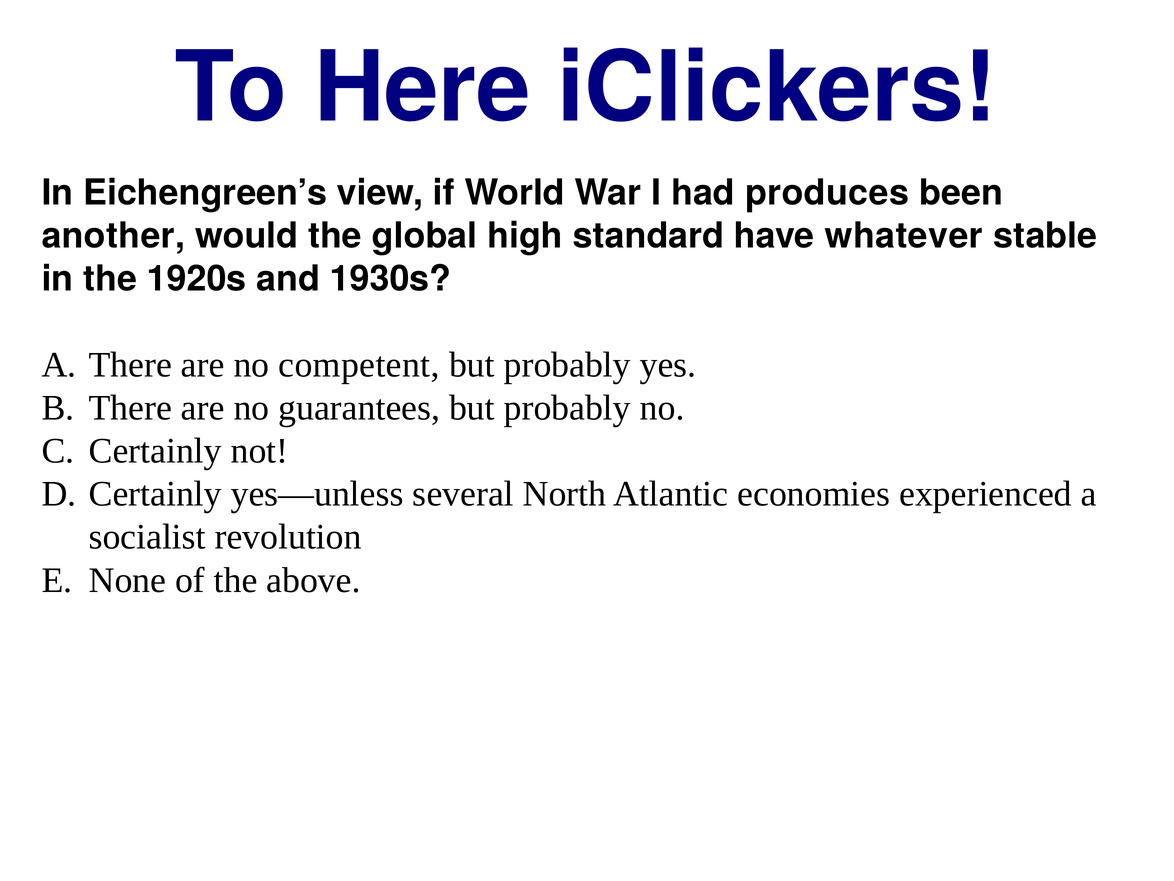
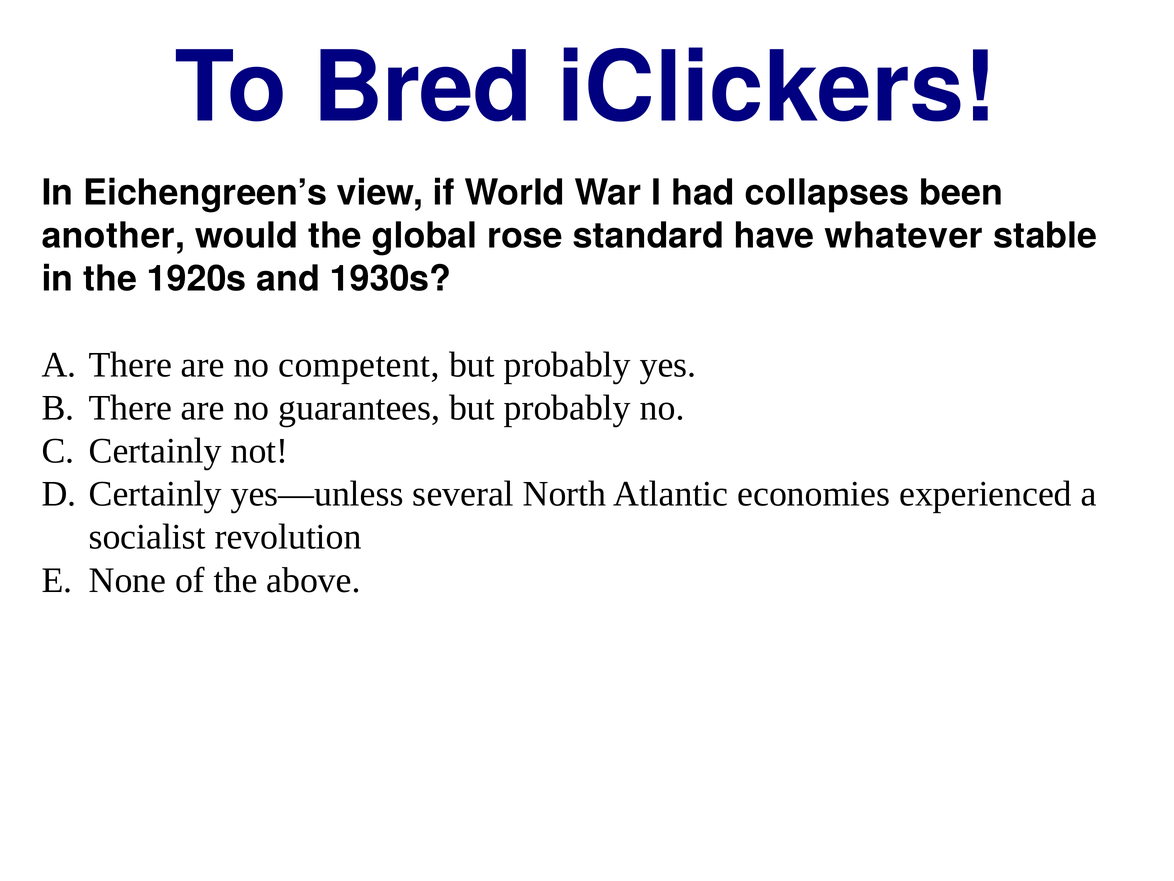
Here: Here -> Bred (423, 88)
produces: produces -> collapses (827, 193)
high: high -> rose (525, 236)
